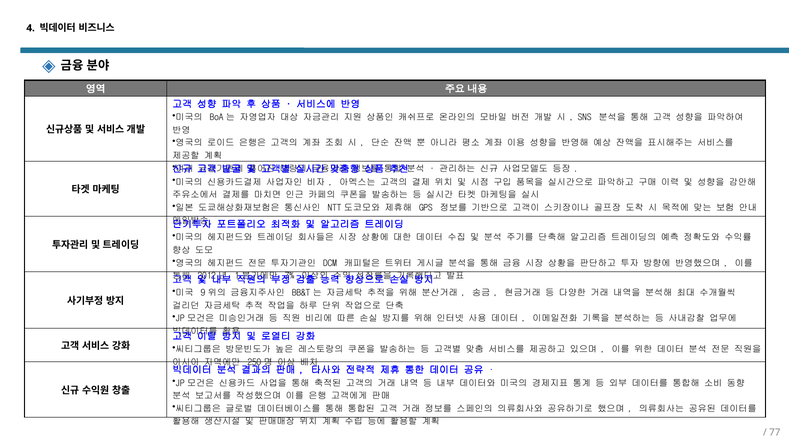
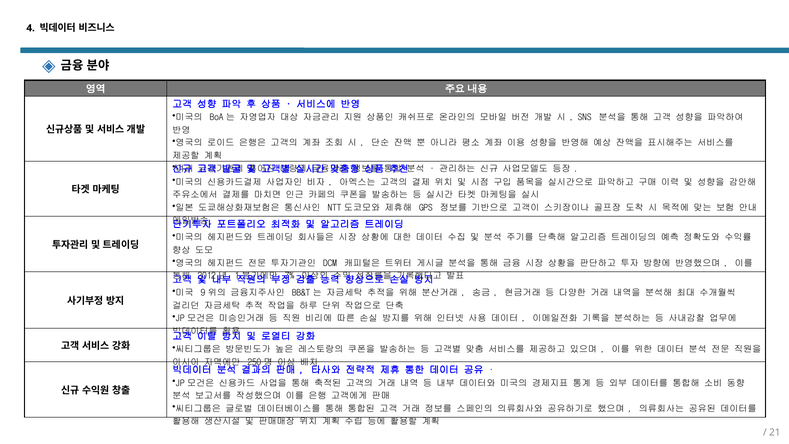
77: 77 -> 21 (775, 432)
